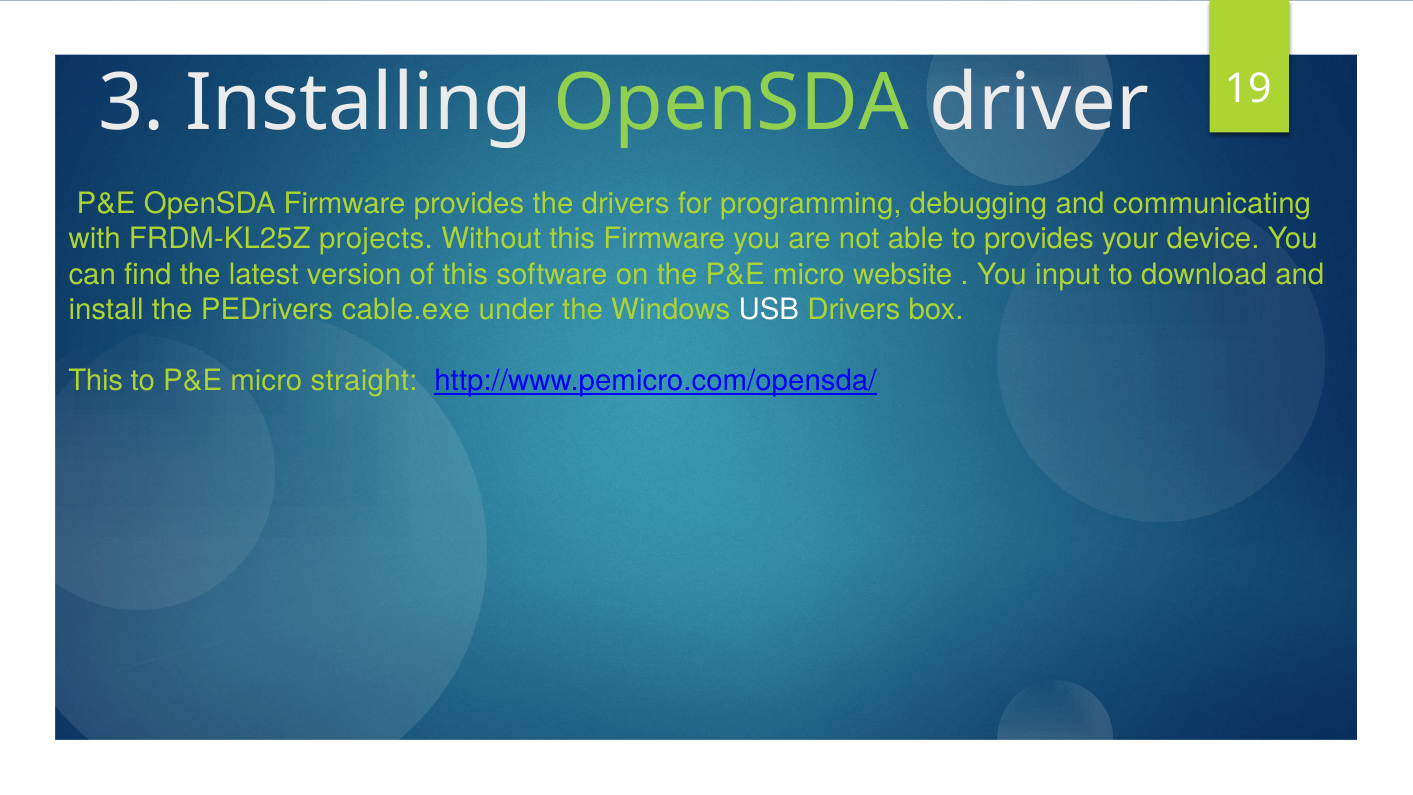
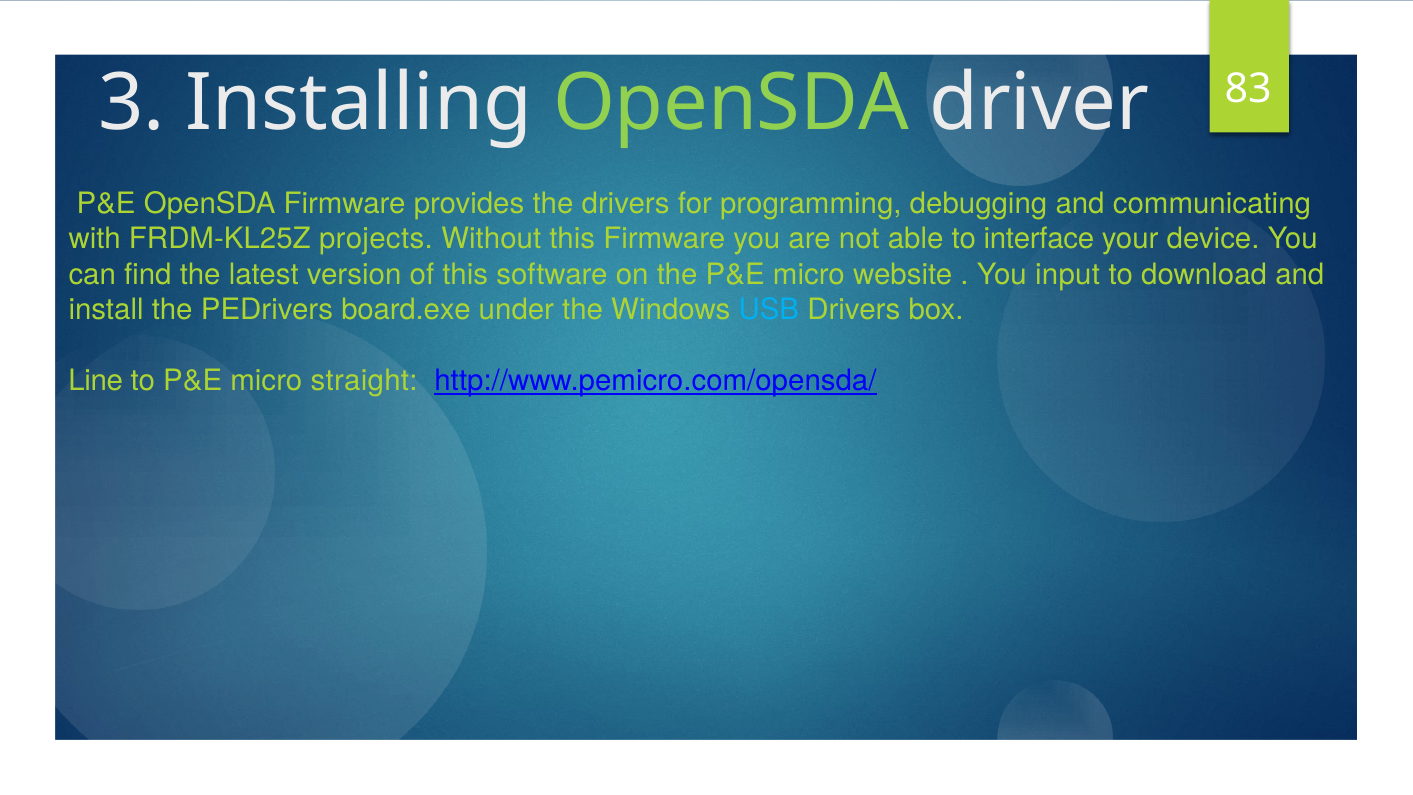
19: 19 -> 83 (1248, 89)
to provides: provides -> interface (1039, 239)
cable.exe: cable.exe -> board.exe (406, 310)
USB colour: white -> light blue (769, 310)
This: This -> Line (96, 380)
